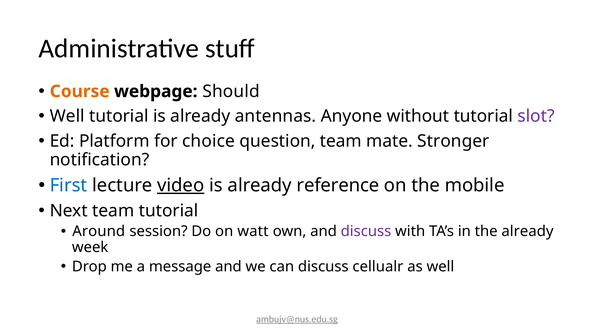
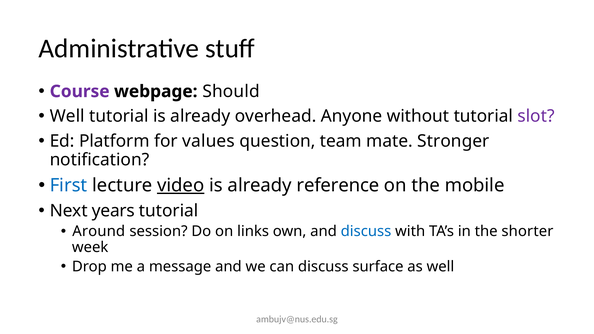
Course colour: orange -> purple (80, 91)
antennas: antennas -> overhead (276, 116)
choice: choice -> values (209, 141)
Next team: team -> years (113, 211)
watt: watt -> links (253, 231)
discuss colour: purple -> blue (366, 231)
the already: already -> shorter (527, 231)
cellualr: cellualr -> surface (378, 267)
ambujv@nus.edu.sg underline: present -> none (297, 319)
